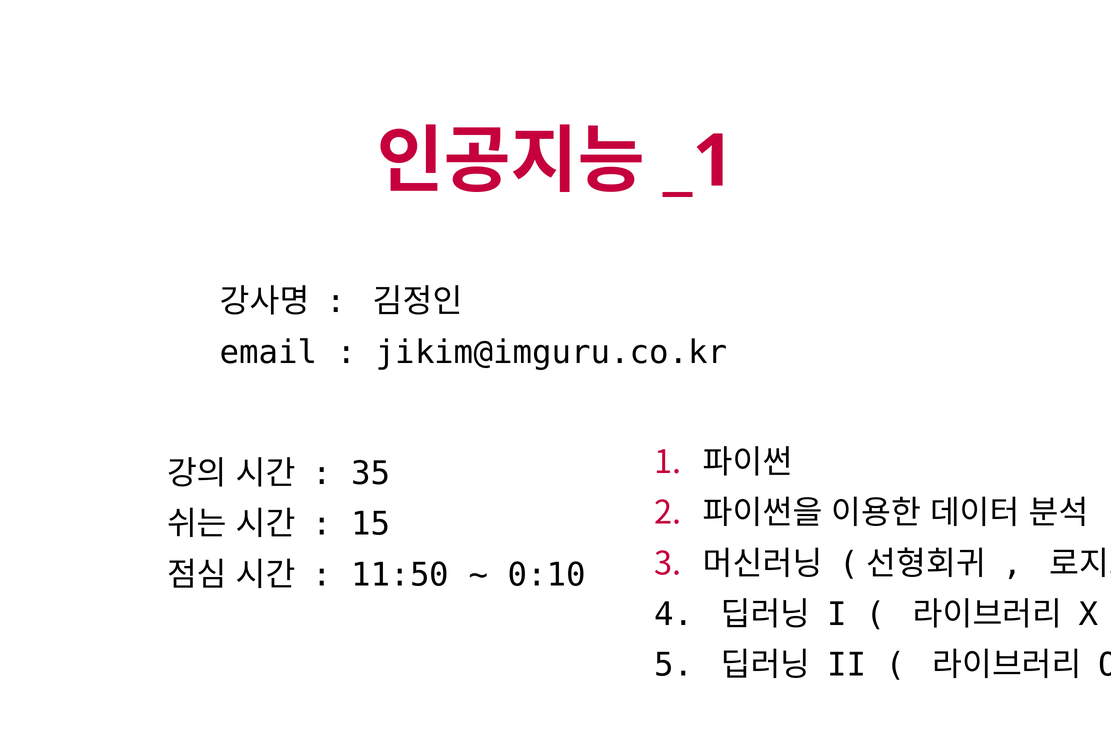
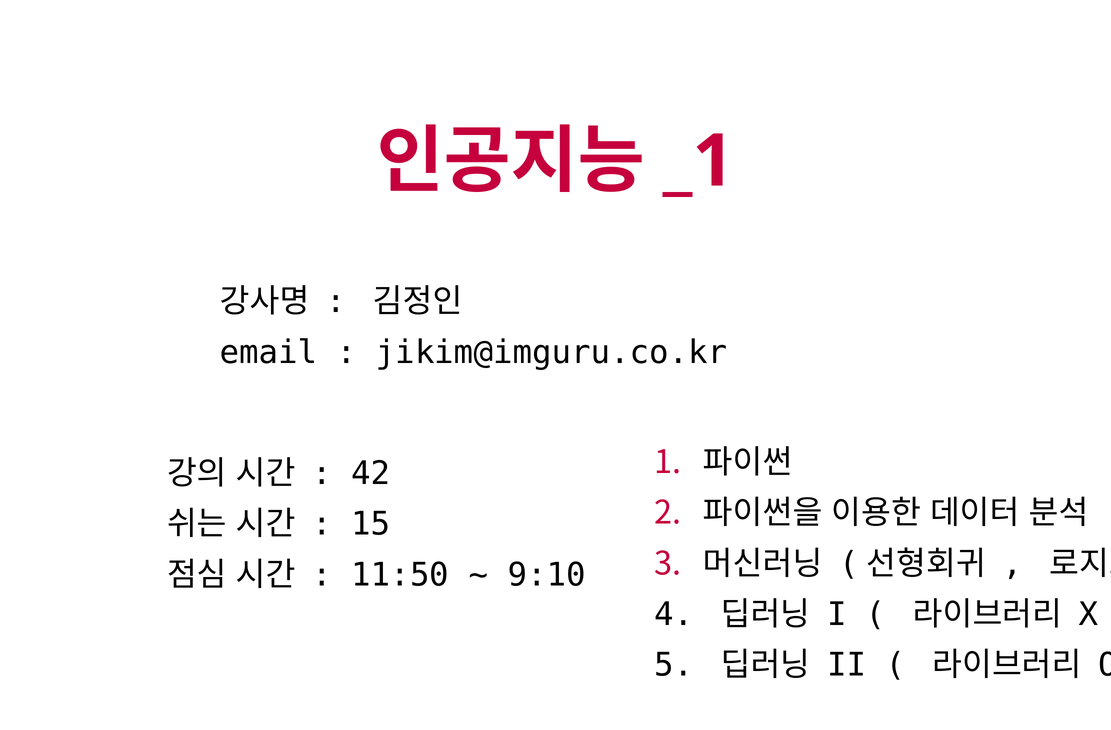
35: 35 -> 42 (371, 474)
0:10: 0:10 -> 9:10 (547, 575)
